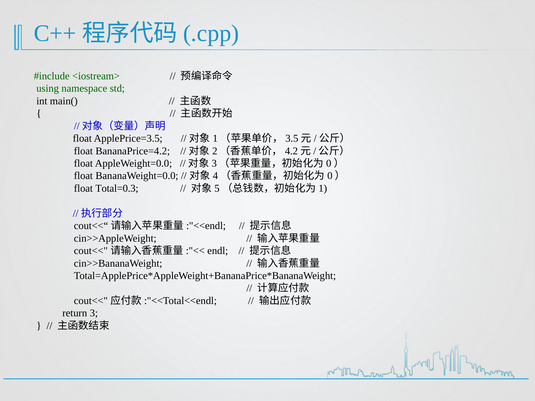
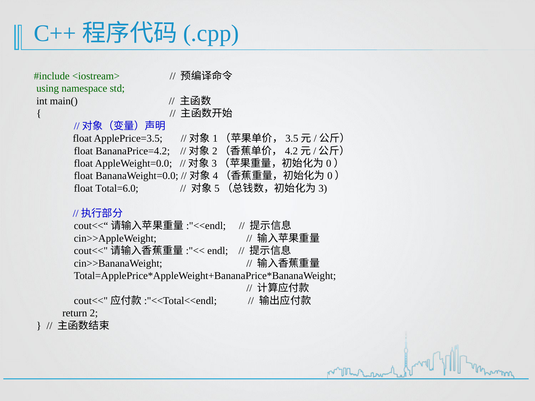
Total=0.3: Total=0.3 -> Total=6.0 (117, 188)
1: 1 -> 3 (323, 188)
3: 3 -> 2 (94, 313)
